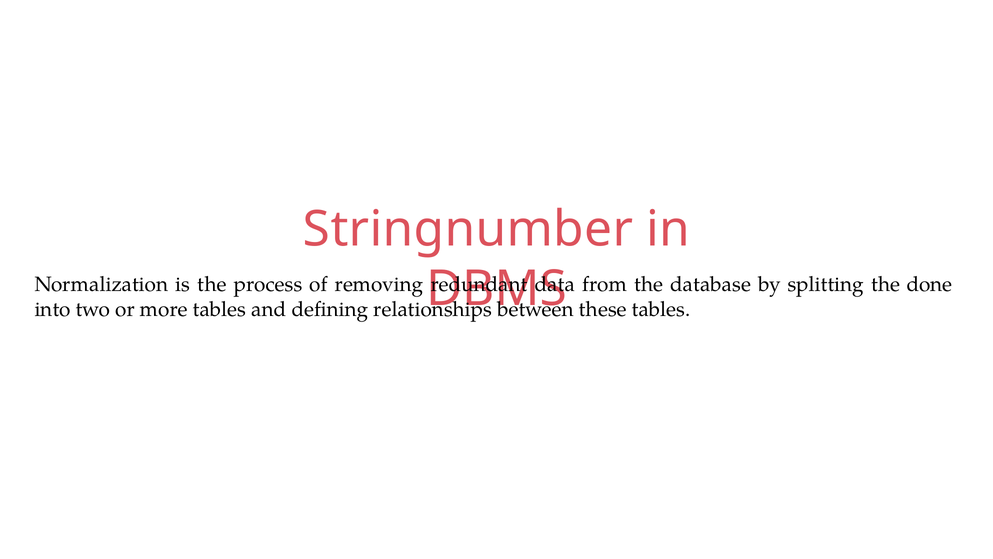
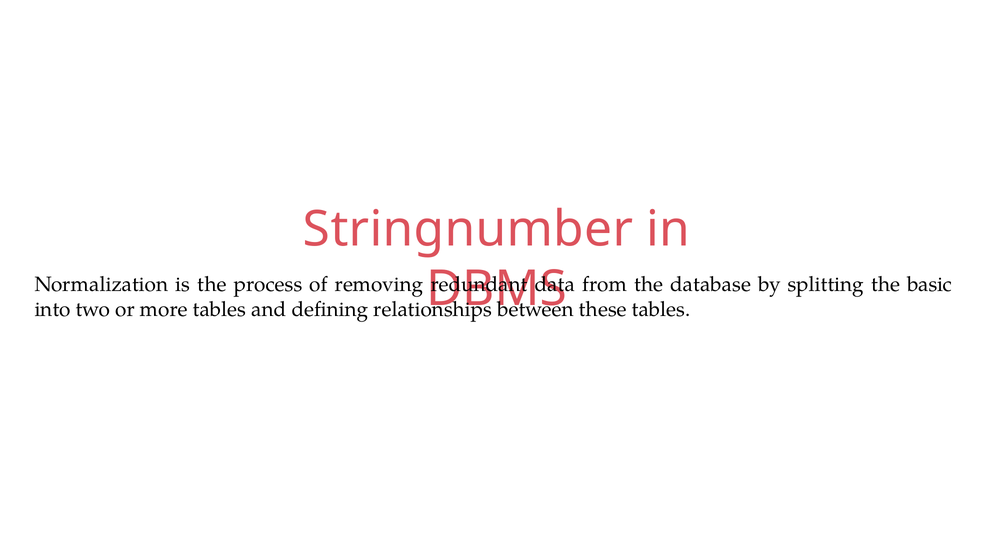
done: done -> basic (930, 284)
